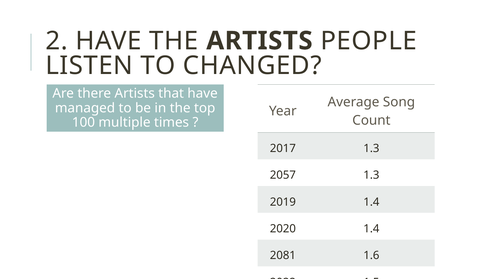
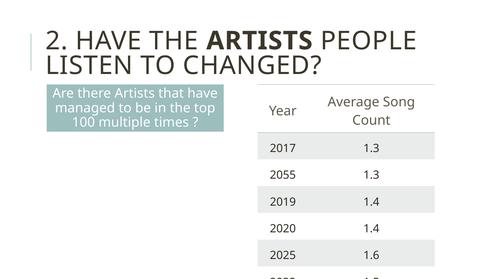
2057: 2057 -> 2055 (283, 176)
2081: 2081 -> 2025 (283, 256)
